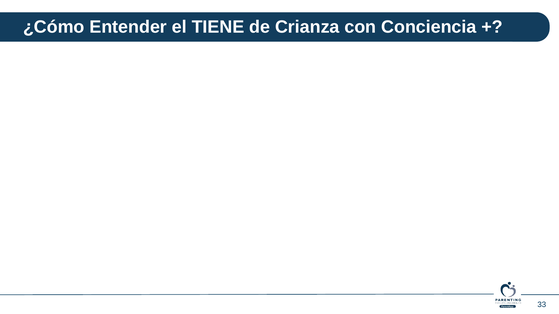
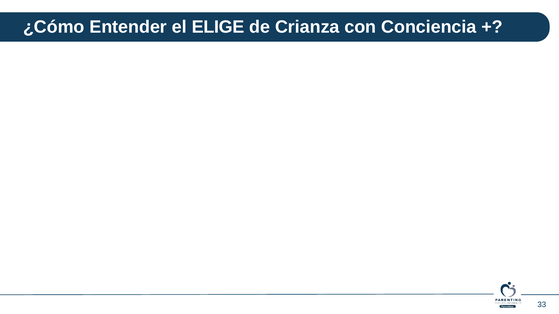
TIENE: TIENE -> ELIGE (218, 27)
